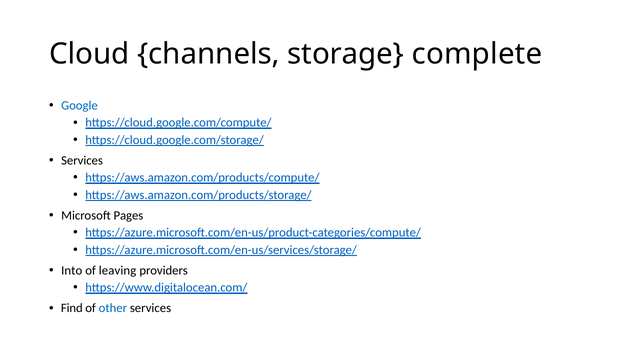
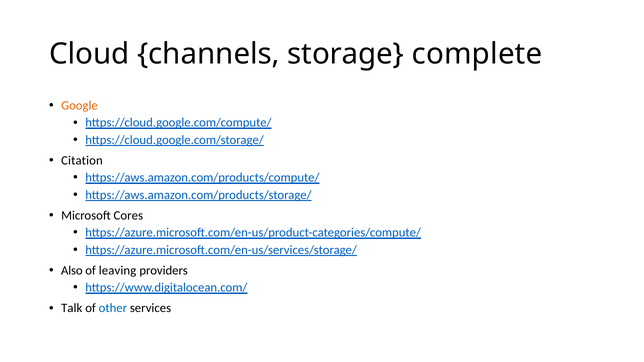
Google colour: blue -> orange (79, 106)
Services: Services -> Citation (82, 161)
Pages: Pages -> Cores (128, 216)
Into: Into -> Also (72, 271)
Find: Find -> Talk (72, 308)
